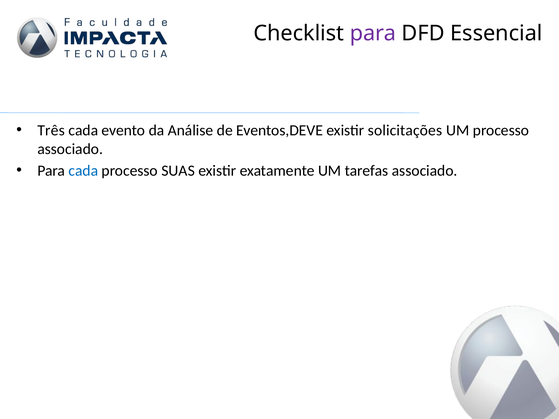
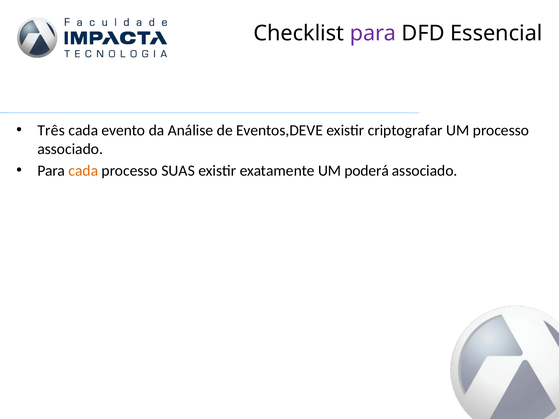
solicitações: solicitações -> criptografar (405, 130)
cada colour: blue -> orange (83, 171)
tarefas: tarefas -> poderá (367, 171)
